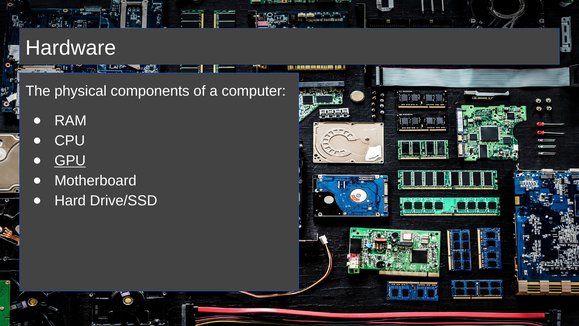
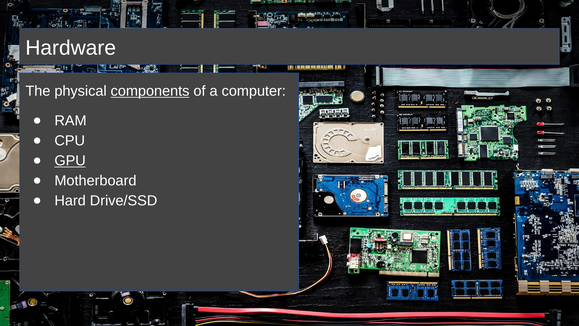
components underline: none -> present (150, 91)
